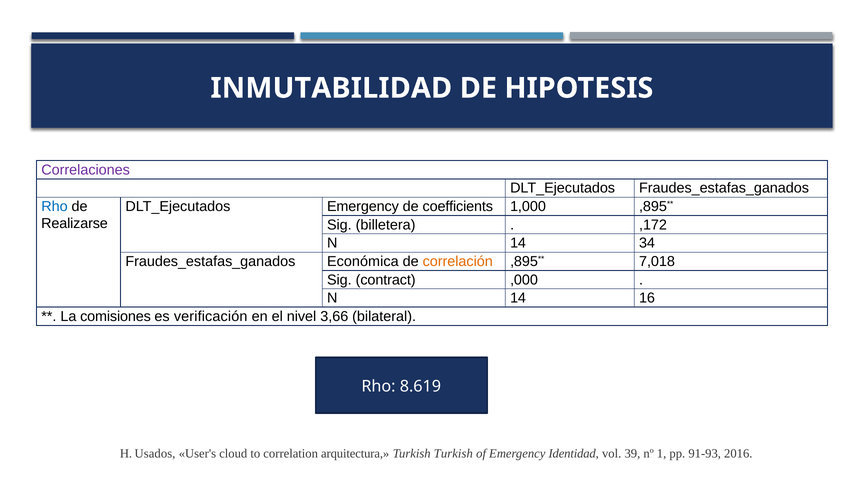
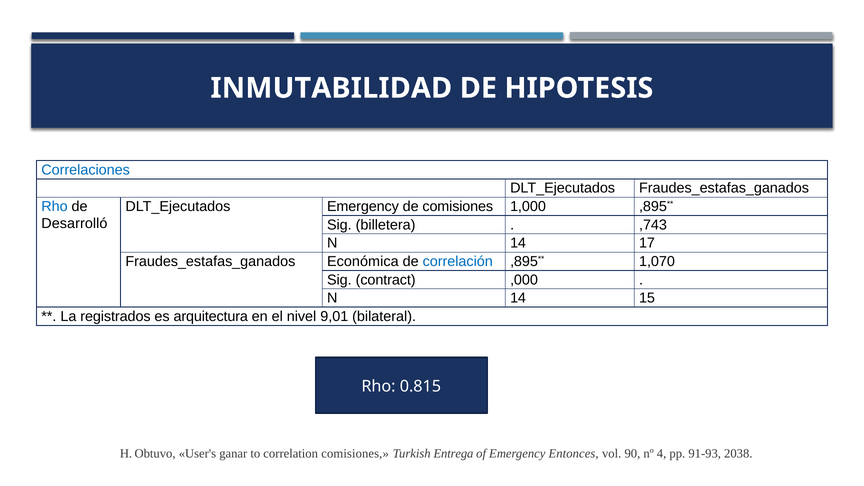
Correlaciones colour: purple -> blue (86, 170)
de coefficients: coefficients -> comisiones (458, 207)
Realizarse: Realizarse -> Desarrolló (74, 224)
,172: ,172 -> ,743 (653, 225)
34: 34 -> 17 (647, 243)
correlación colour: orange -> blue (458, 261)
7,018: 7,018 -> 1,070 (657, 261)
16: 16 -> 15 (647, 298)
comisiones: comisiones -> registrados (115, 316)
verificación: verificación -> arquitectura (211, 316)
3,66: 3,66 -> 9,01 (334, 316)
8.619: 8.619 -> 0.815 (420, 386)
Usados: Usados -> Obtuvo (155, 453)
cloud: cloud -> ganar (233, 453)
correlation arquitectura: arquitectura -> comisiones (355, 453)
Turkish Turkish: Turkish -> Entrega (453, 453)
Identidad: Identidad -> Entonces (574, 453)
39: 39 -> 90 (632, 453)
1: 1 -> 4 (662, 453)
2016: 2016 -> 2038 (738, 453)
